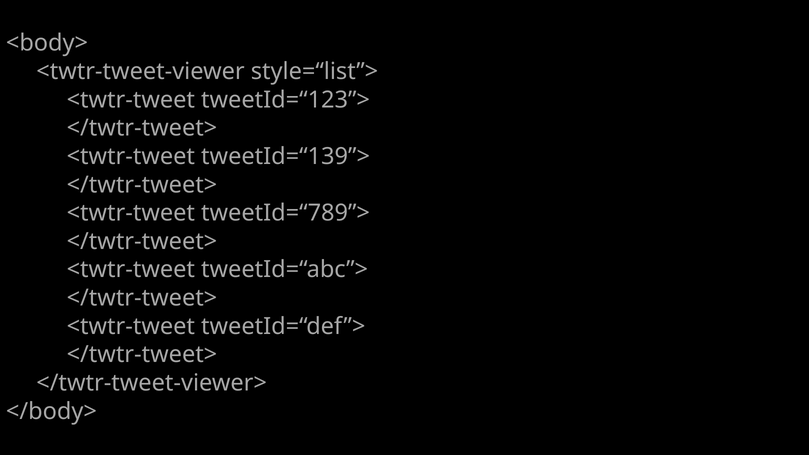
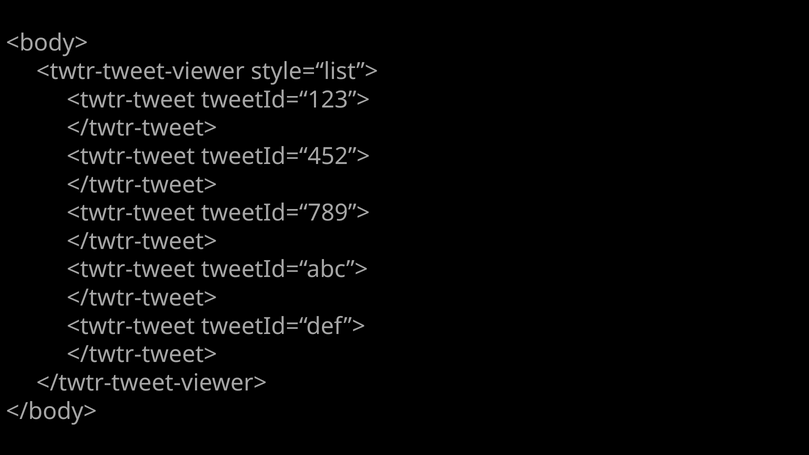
tweetId=“139”>: tweetId=“139”> -> tweetId=“452”> (286, 156)
